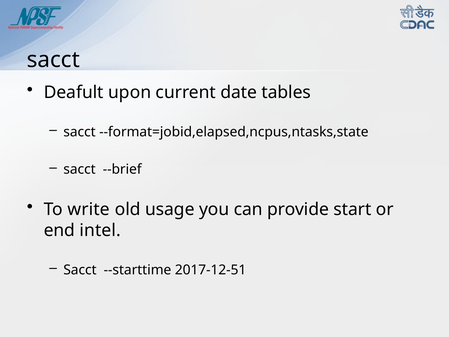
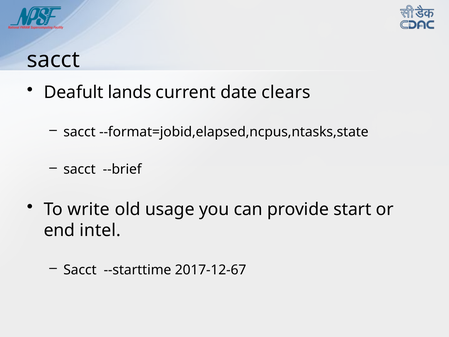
upon: upon -> lands (130, 92)
tables: tables -> clears (286, 92)
2017-12-51: 2017-12-51 -> 2017-12-67 (211, 270)
